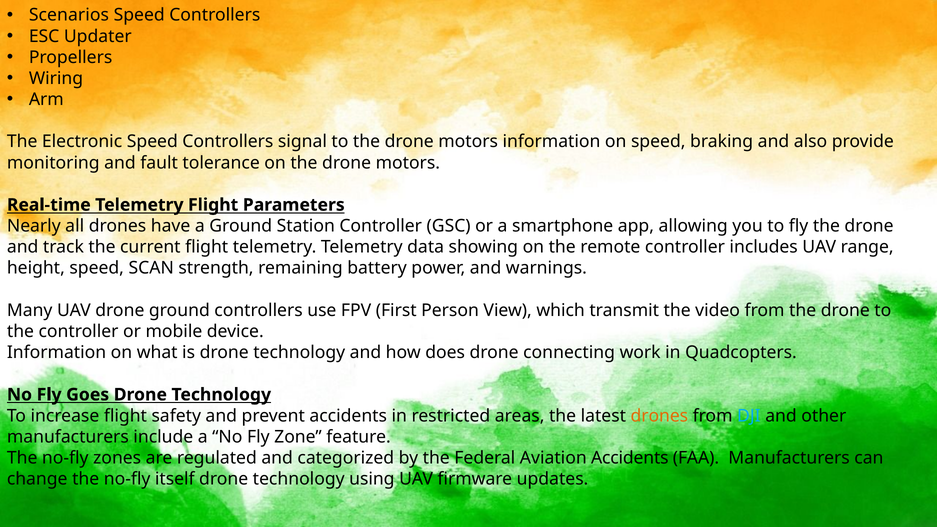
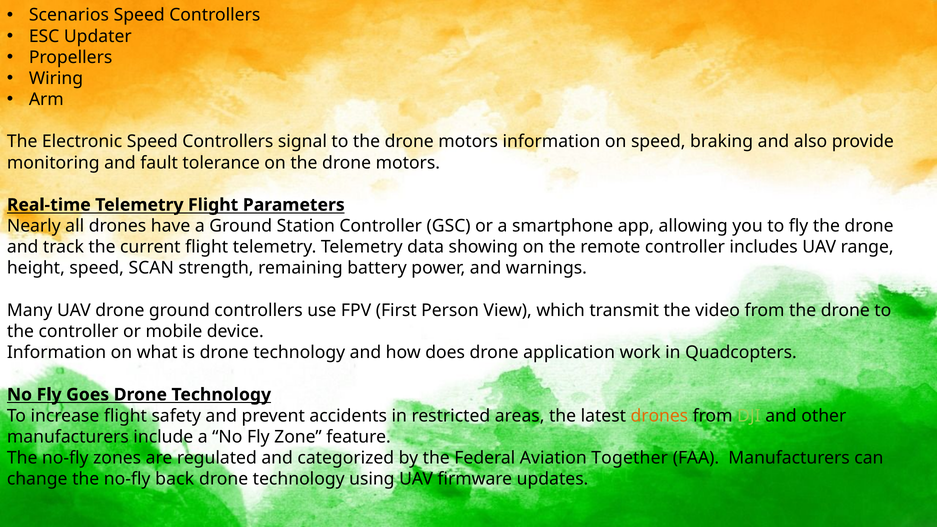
connecting: connecting -> application (569, 353)
DJI colour: light blue -> light green (749, 416)
Aviation Accidents: Accidents -> Together (630, 458)
itself: itself -> back (175, 479)
